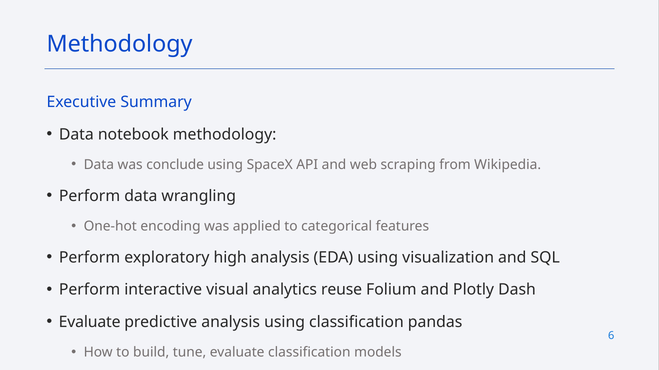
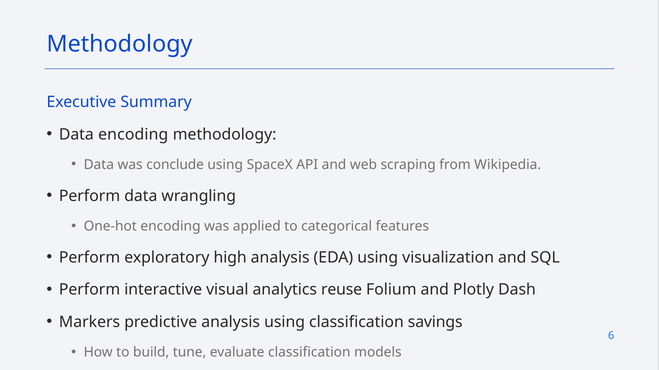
Data notebook: notebook -> encoding (133, 135)
Evaluate: Evaluate -> Markers (90, 323)
pandas: pandas -> savings (435, 323)
